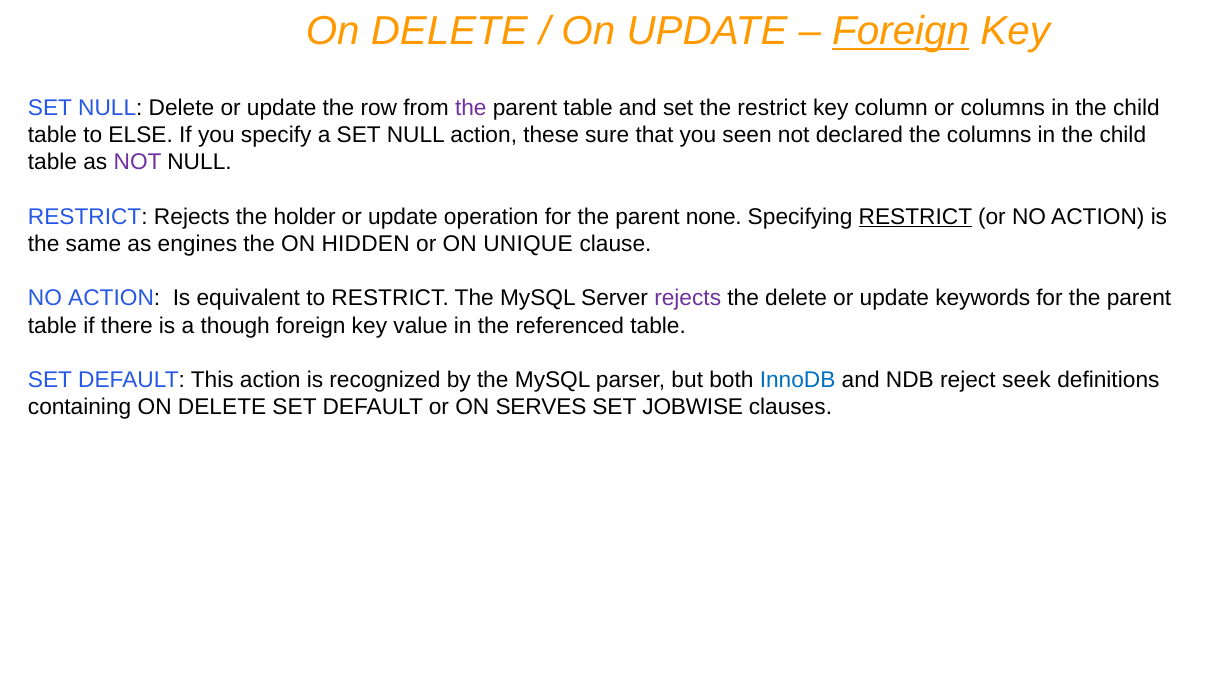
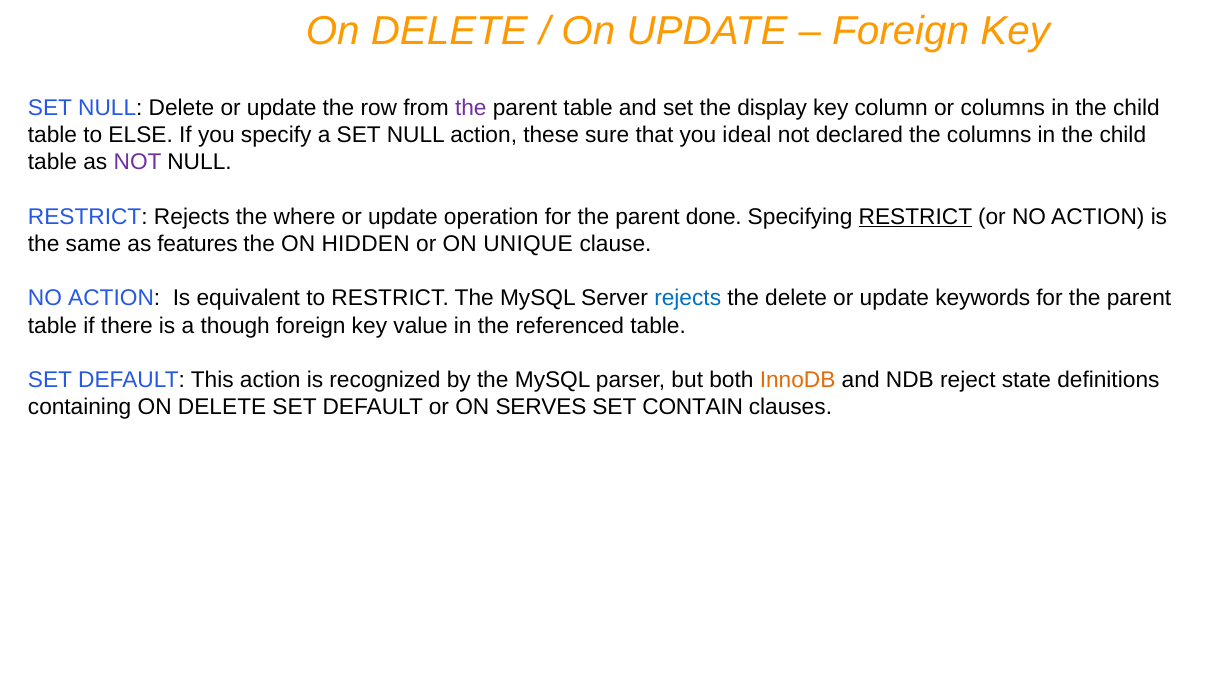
Foreign underline: present -> none (901, 32)
the restrict: restrict -> display (772, 108)
seen: seen -> ideal (747, 135)
holder: holder -> where (305, 217)
none: none -> done (714, 217)
engines: engines -> features (197, 244)
rejects colour: purple -> blue (688, 299)
InnoDB colour: blue -> orange (798, 380)
seek: seek -> state (1026, 380)
JOBWISE: JOBWISE -> CONTAIN (693, 408)
